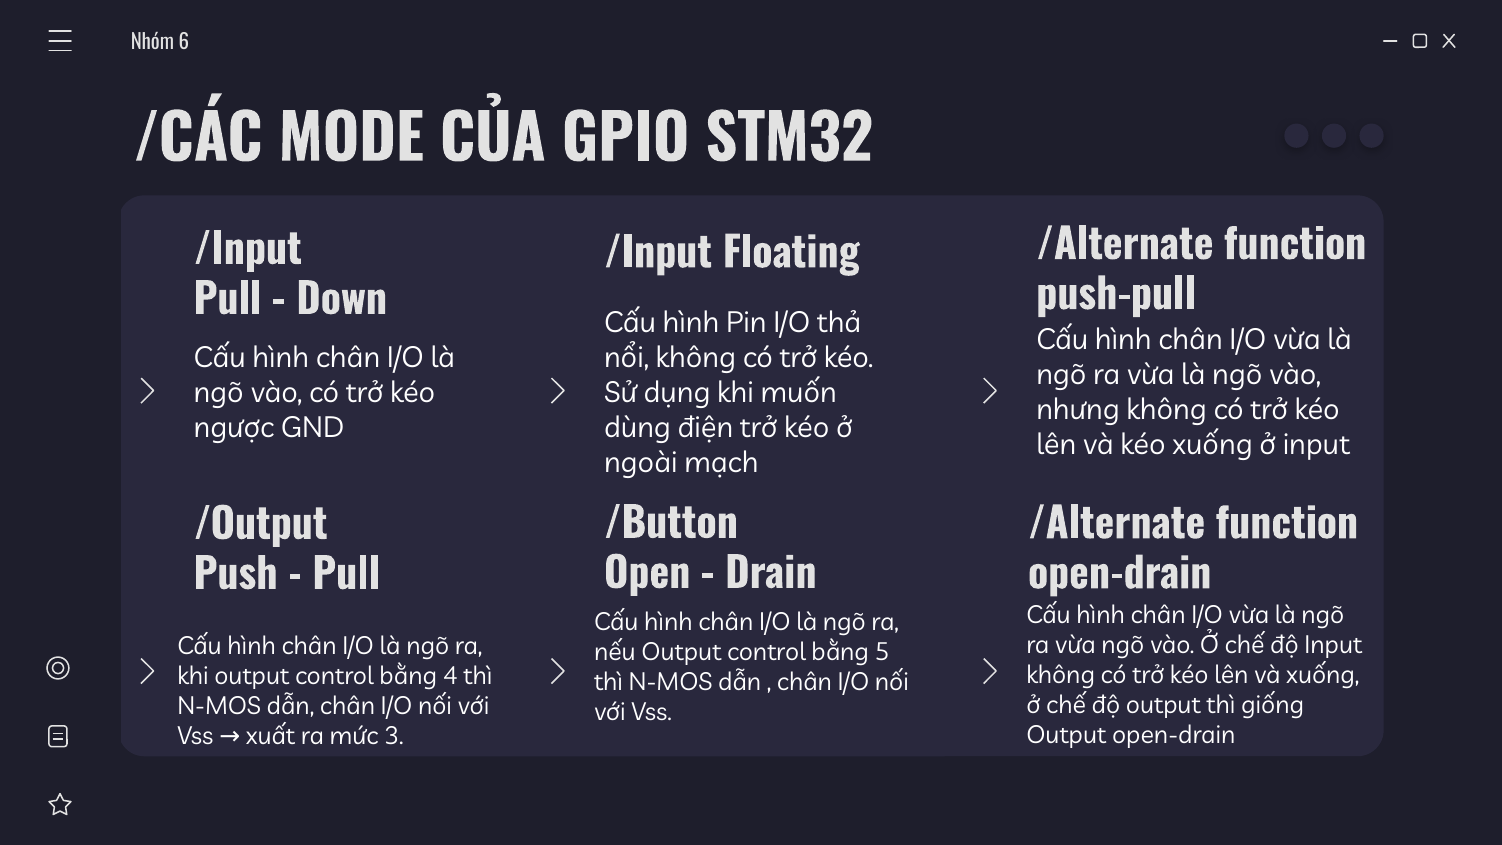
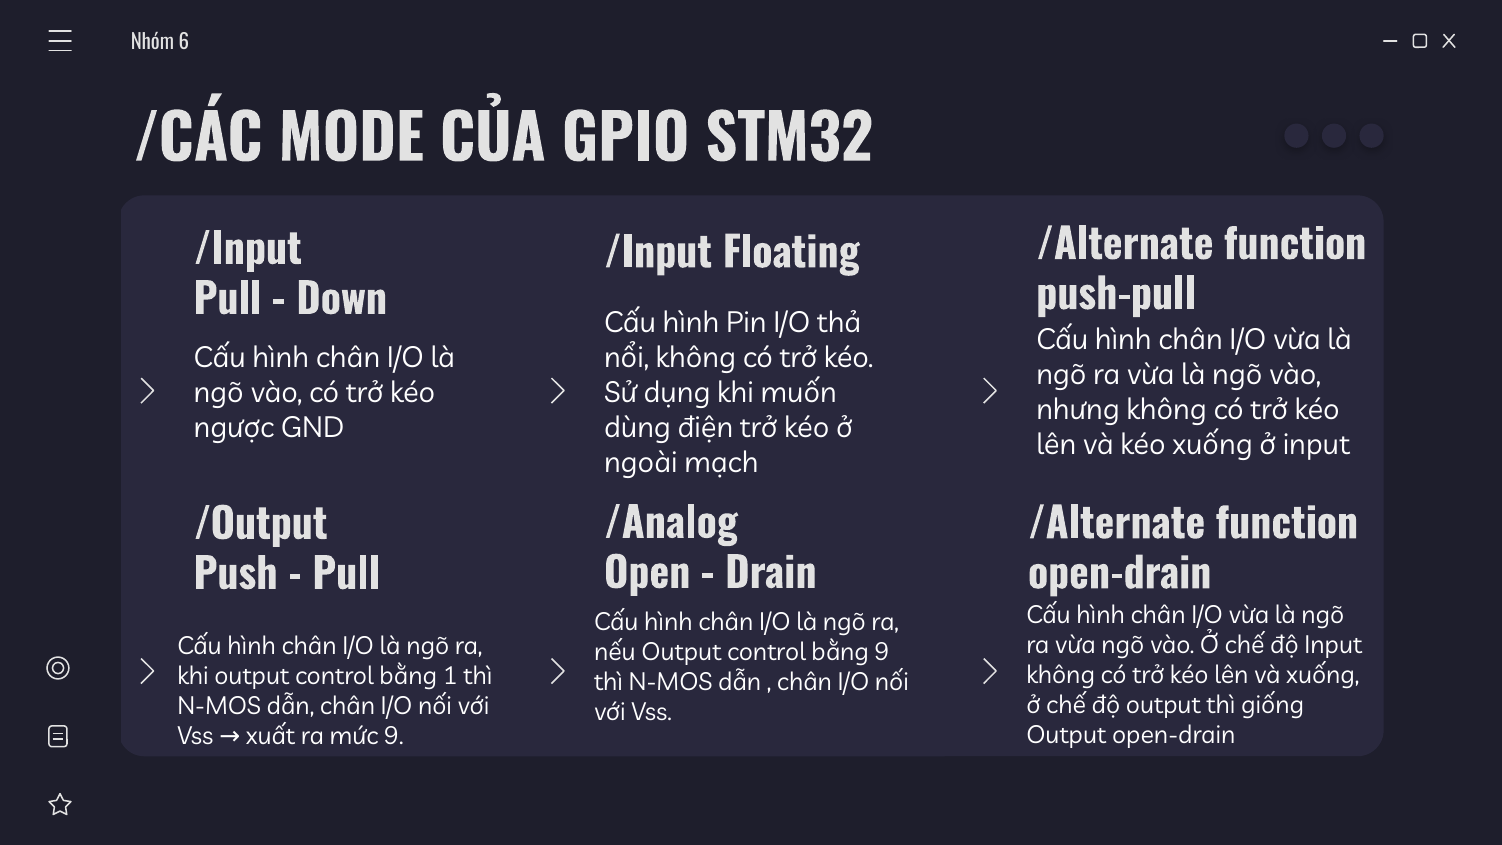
/Button: /Button -> /Analog (671, 524)
bằng 5: 5 -> 9 (882, 652)
4: 4 -> 1 (450, 677)
mức 3: 3 -> 9 (394, 737)
